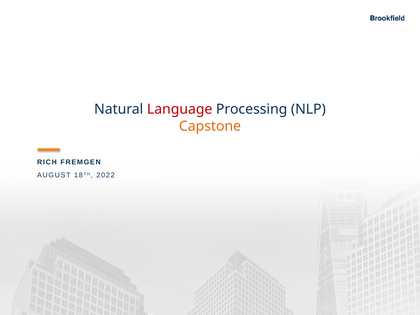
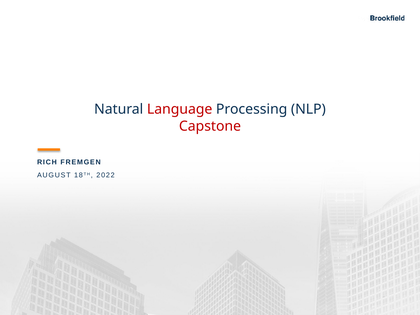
Capstone colour: orange -> red (210, 126)
